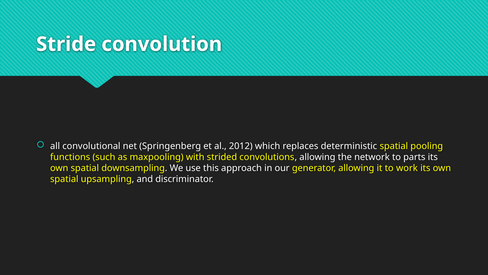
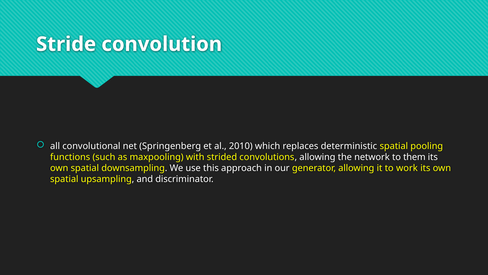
2012: 2012 -> 2010 (241, 146)
parts: parts -> them (414, 157)
